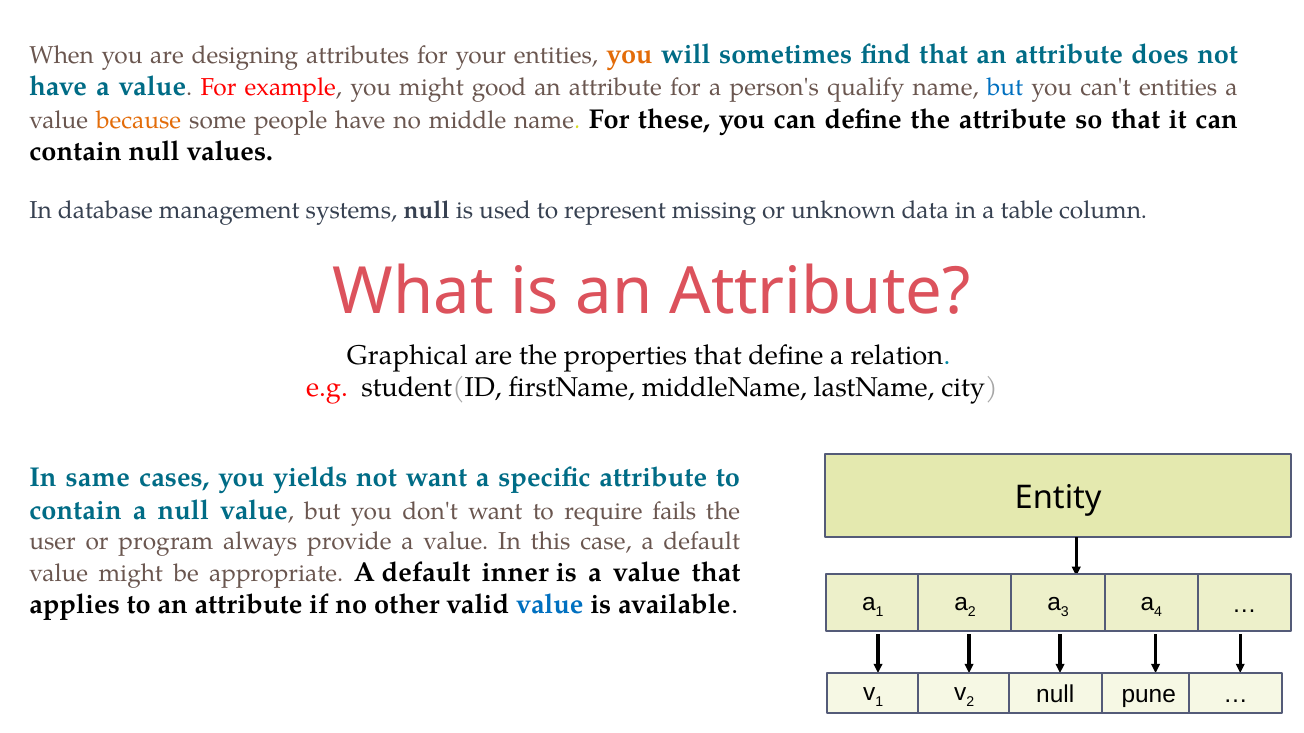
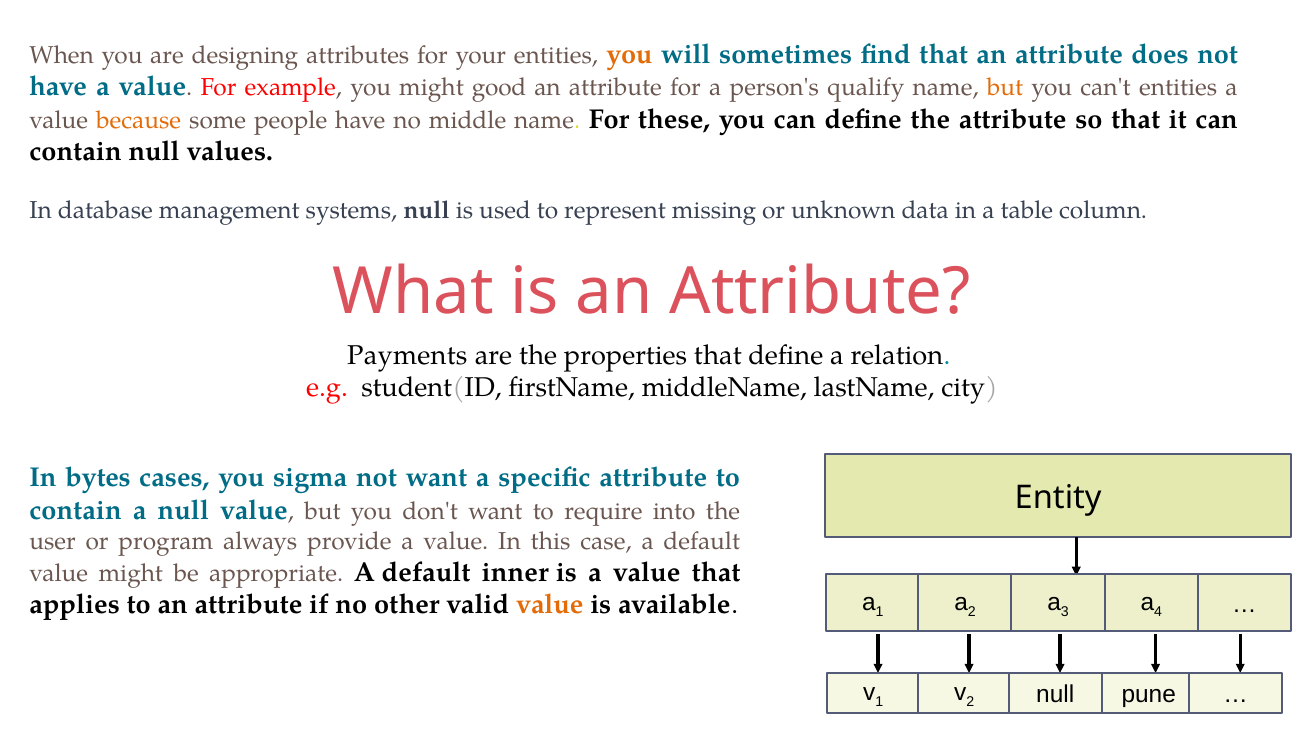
but colour: blue -> orange (1005, 88)
Graphical: Graphical -> Payments (407, 355)
same: same -> bytes (98, 478)
yields: yields -> sigma (310, 478)
fails: fails -> into (674, 512)
value colour: blue -> orange (550, 605)
